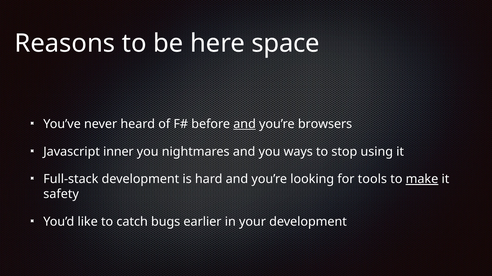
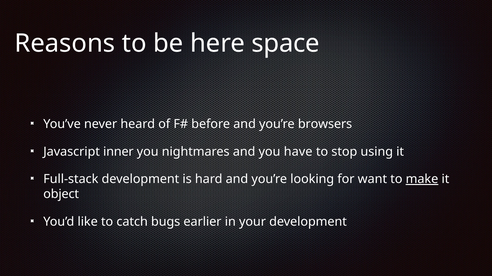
and underline: present -> none (245, 124)
ways: ways -> have (298, 152)
tools: tools -> want (372, 180)
safety: safety -> object (61, 195)
